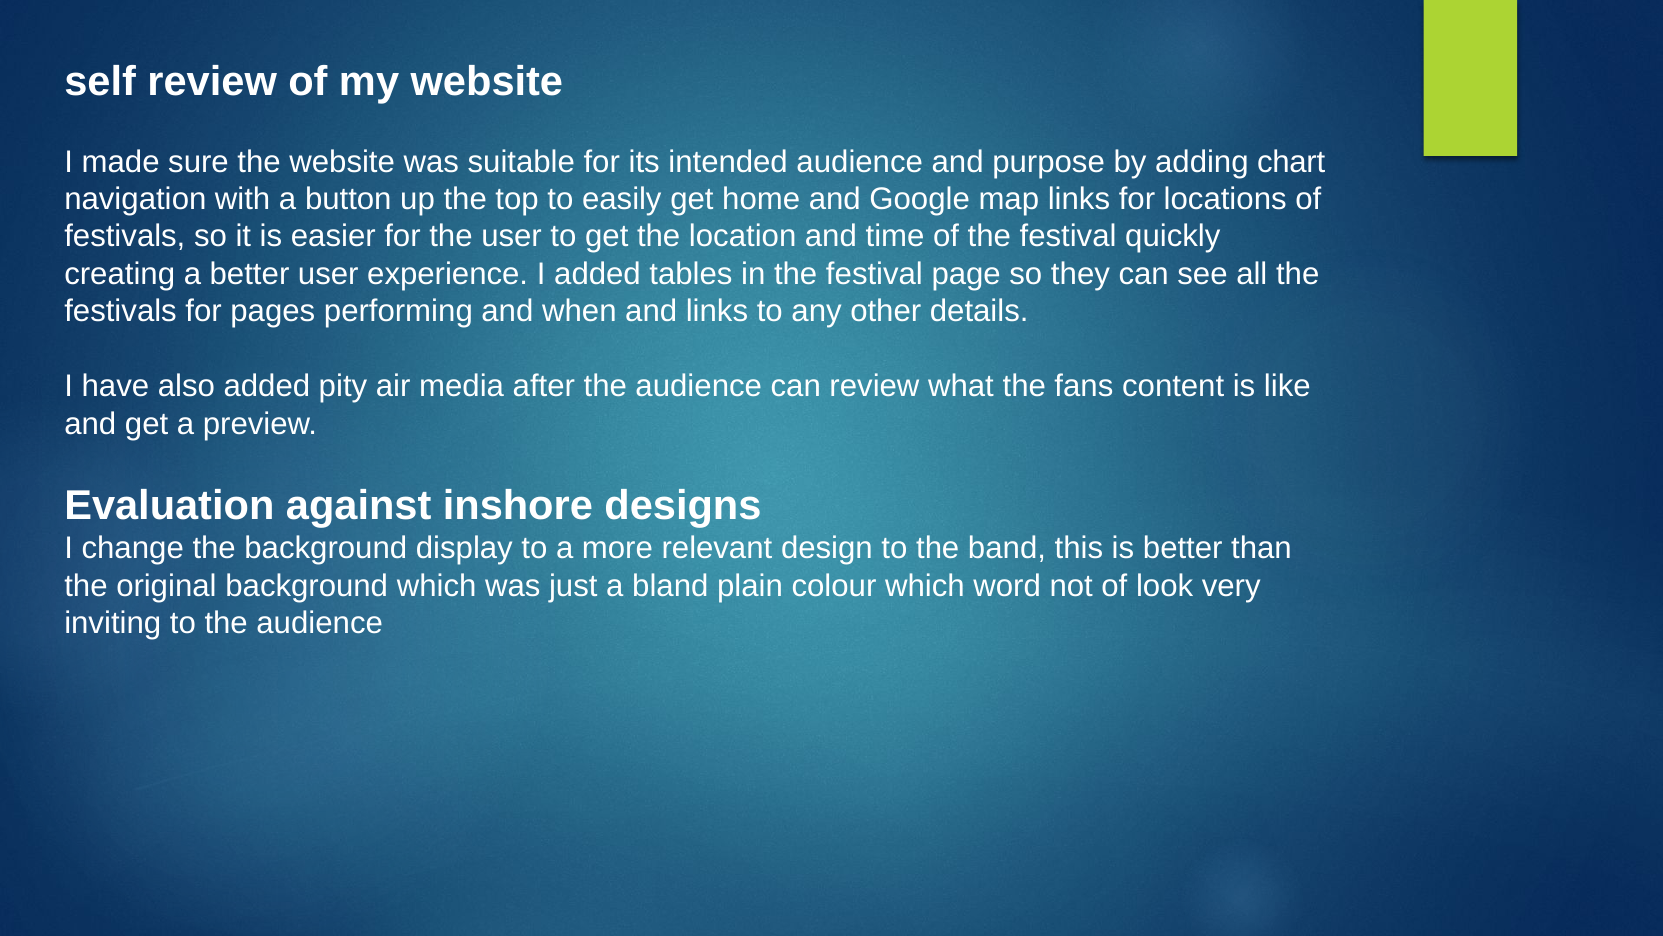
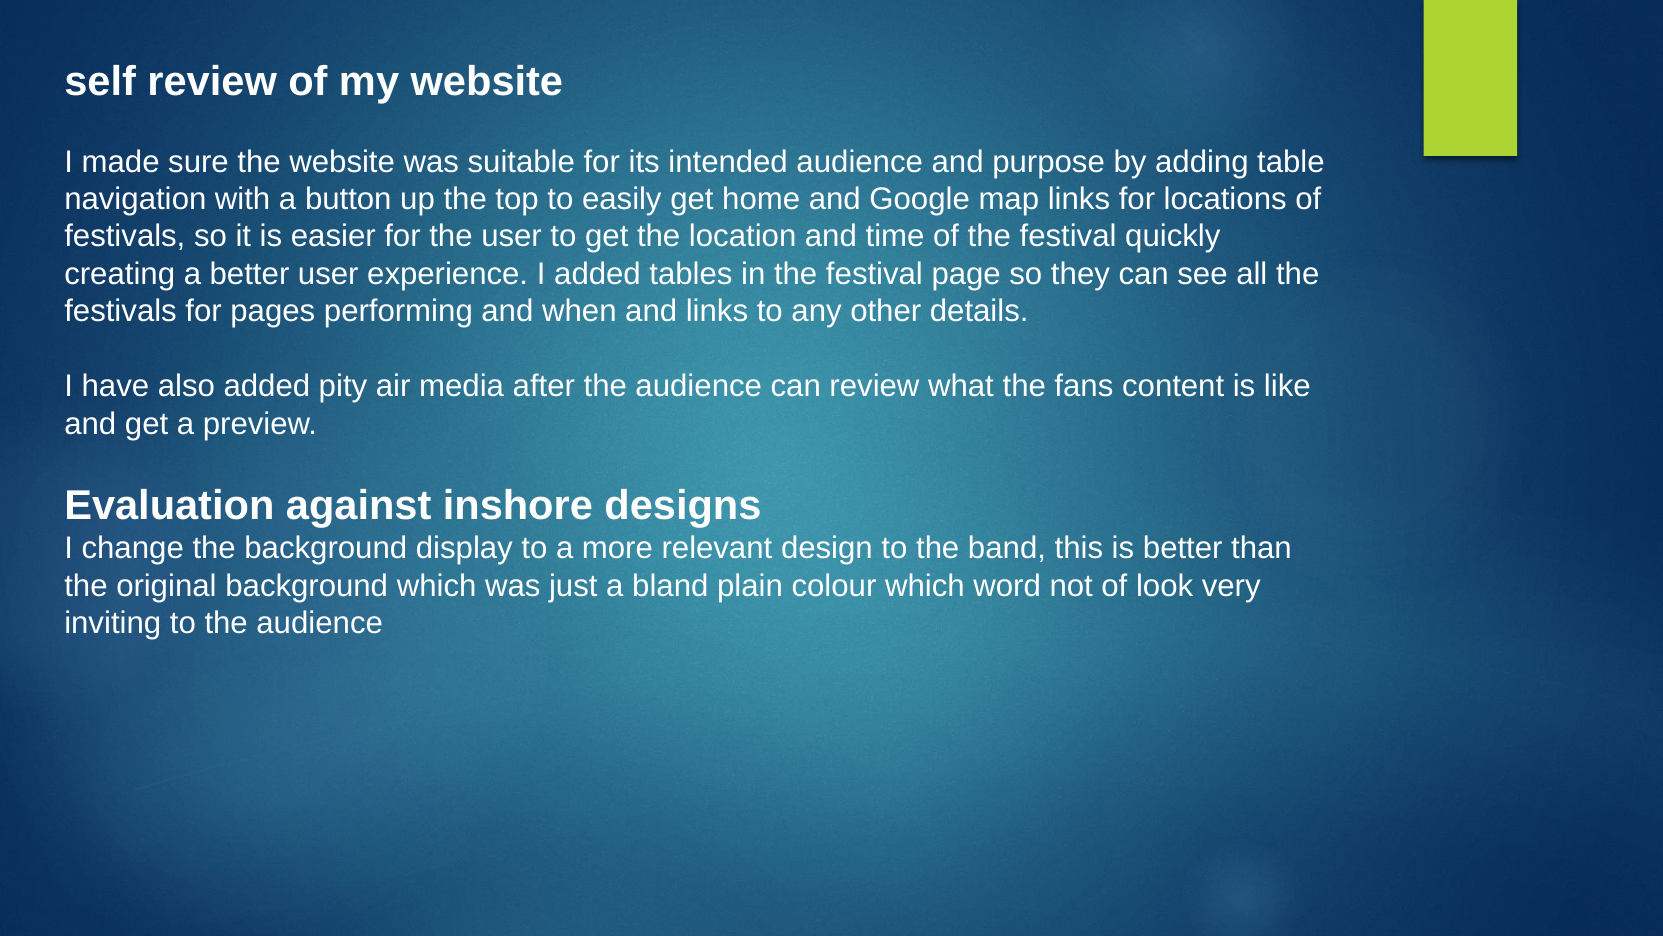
chart: chart -> table (1291, 162)
